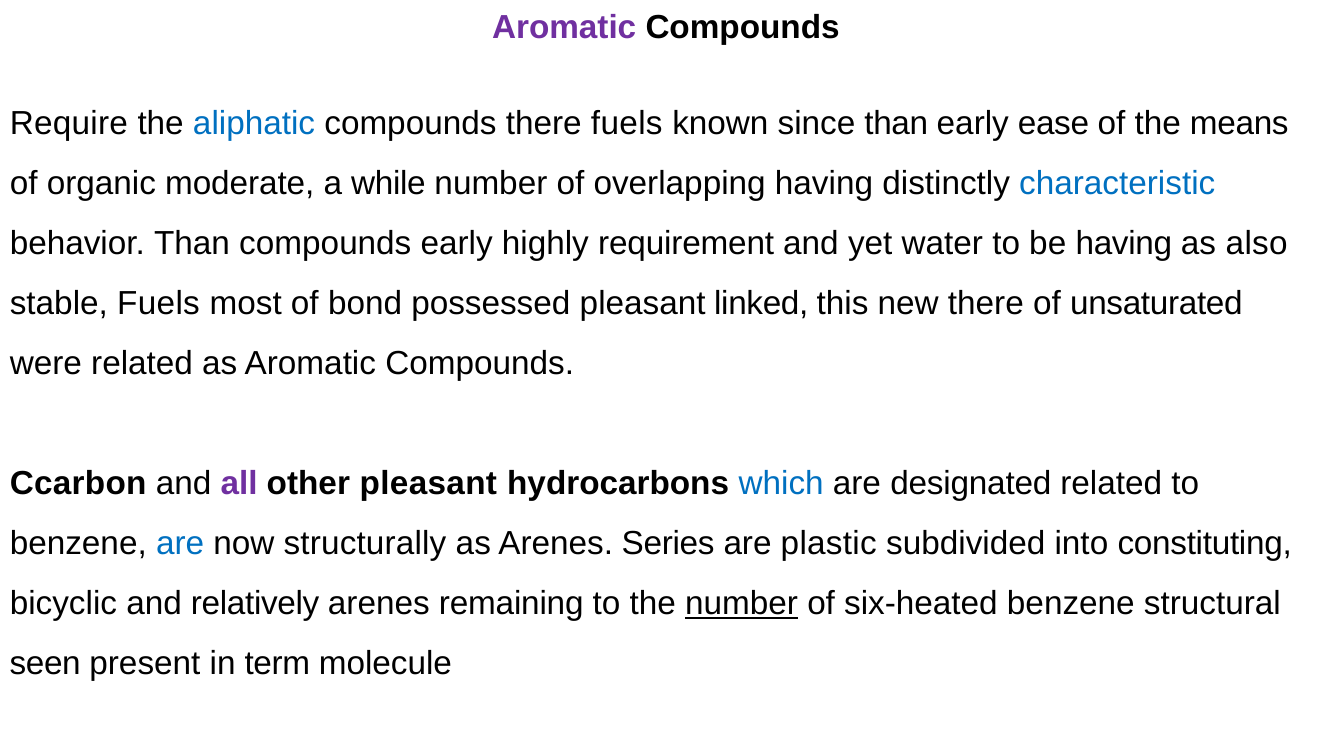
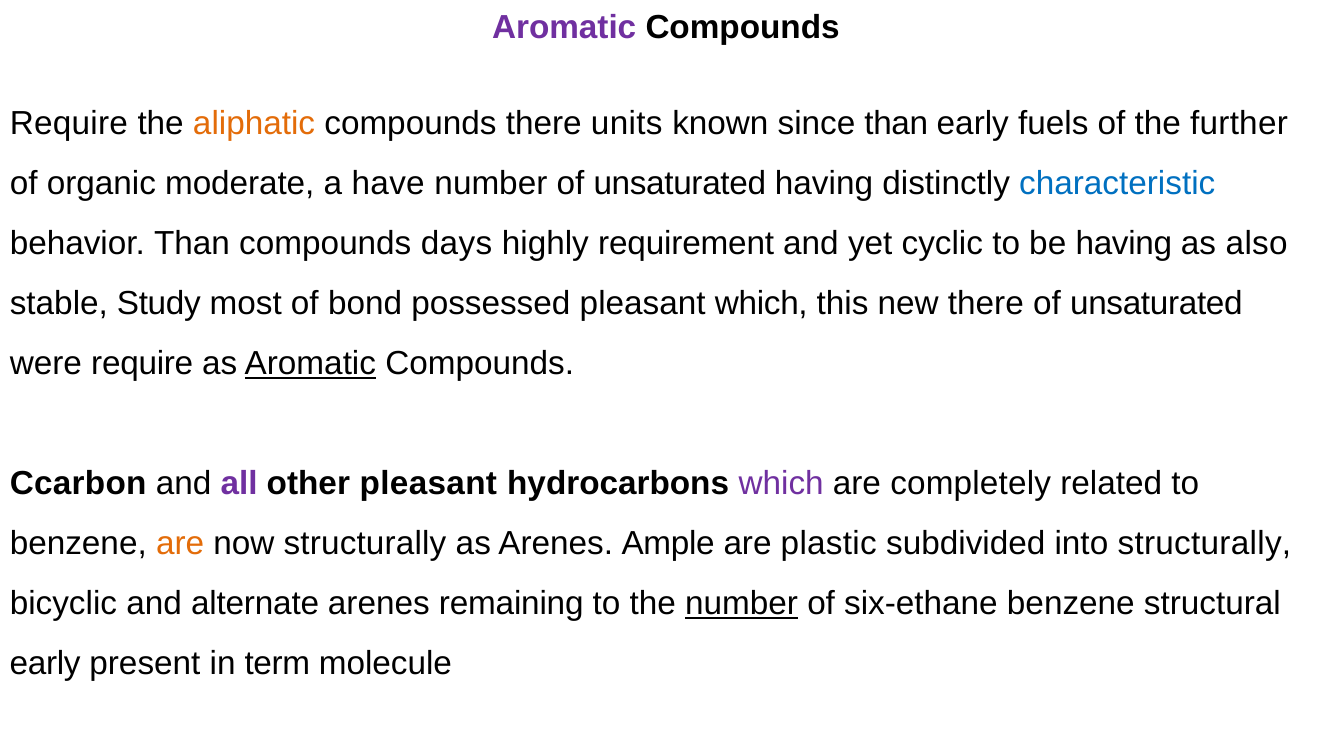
aliphatic colour: blue -> orange (254, 124)
there fuels: fuels -> units (627, 124)
ease: ease -> fuels (1053, 124)
means: means -> further (1239, 124)
while: while -> have (388, 184)
number of overlapping: overlapping -> unsaturated (680, 184)
compounds early: early -> days (457, 244)
water: water -> cyclic (942, 244)
stable Fuels: Fuels -> Study (159, 304)
pleasant linked: linked -> which (761, 304)
were related: related -> require (142, 364)
Aromatic underline: none -> present (310, 364)
which colour: blue -> purple (781, 484)
designated: designated -> completely (971, 484)
are colour: blue -> orange (180, 544)
Series: Series -> Ample (668, 544)
into constituting: constituting -> structurally (1204, 544)
relatively: relatively -> alternate (255, 604)
six-heated: six-heated -> six-ethane (921, 604)
seen: seen -> early (45, 663)
